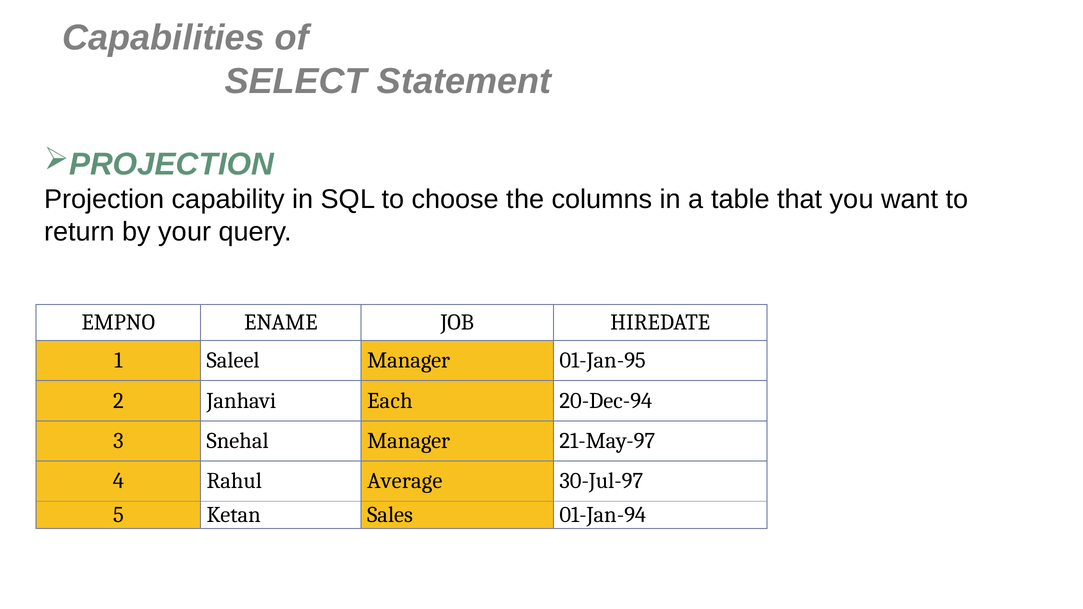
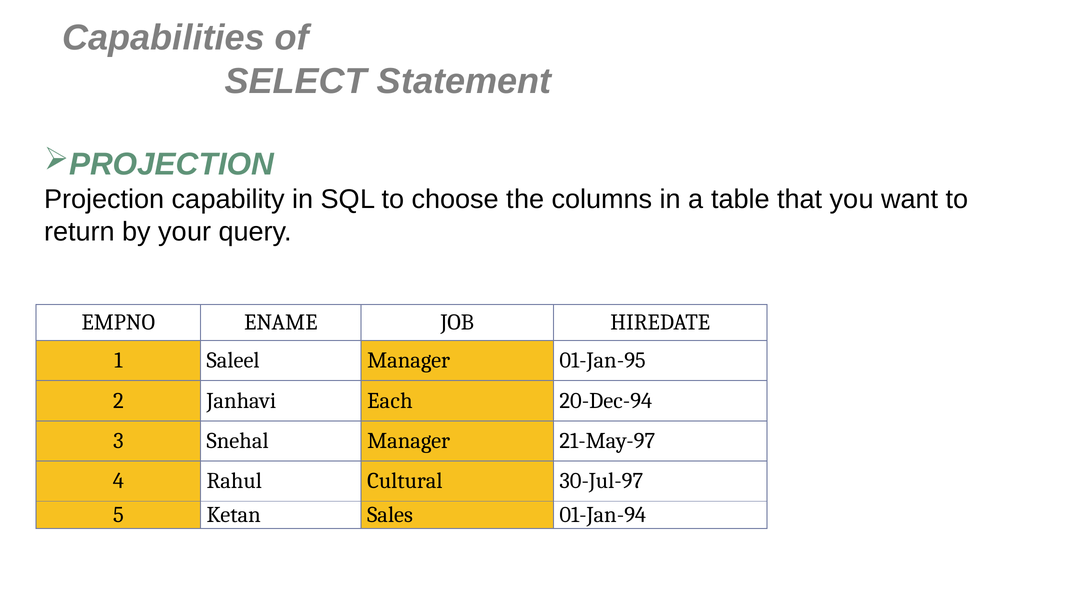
Average: Average -> Cultural (405, 481)
